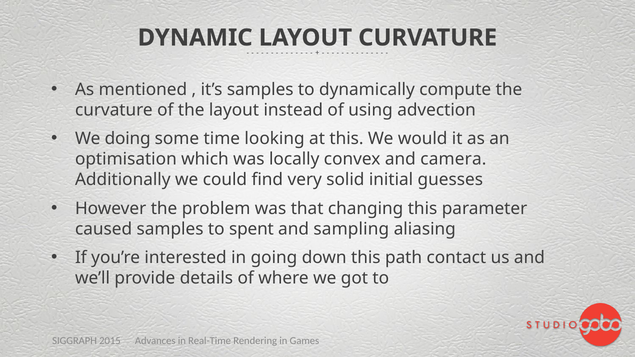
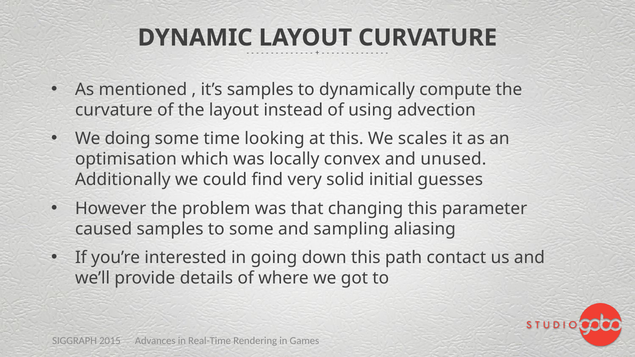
would: would -> scales (423, 139)
camera: camera -> unused (453, 159)
to spent: spent -> some (251, 229)
